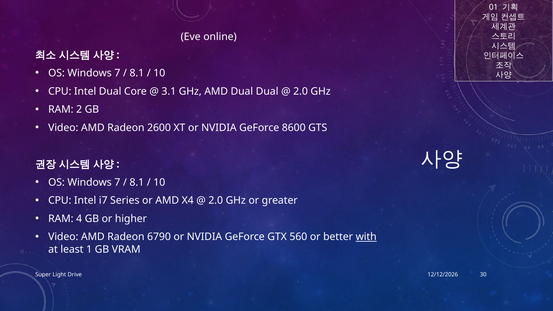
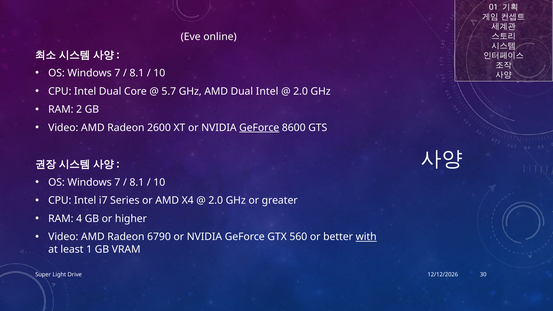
3.1: 3.1 -> 5.7 (169, 91)
Dual Dual: Dual -> Intel (267, 91)
GeForce underline: none -> present (259, 128)
